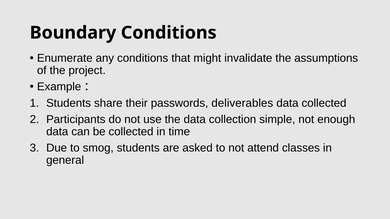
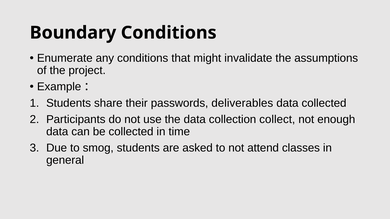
simple: simple -> collect (277, 120)
